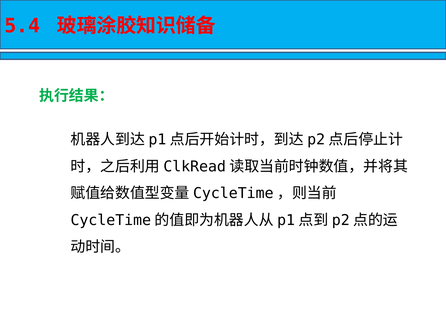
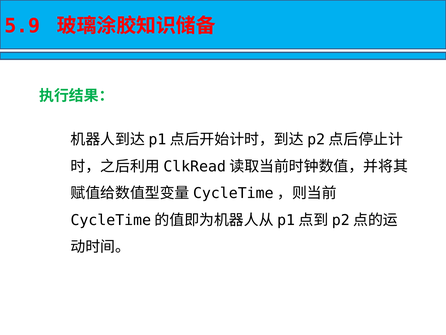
5.4: 5.4 -> 5.9 (22, 26)
